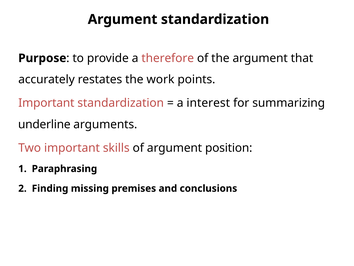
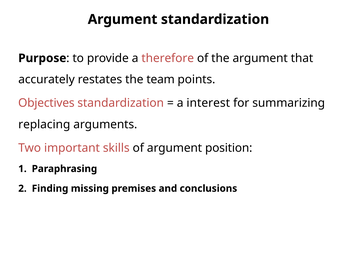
work: work -> team (161, 79)
Important: Important -> Objectives (46, 103)
underline: underline -> replacing (44, 124)
